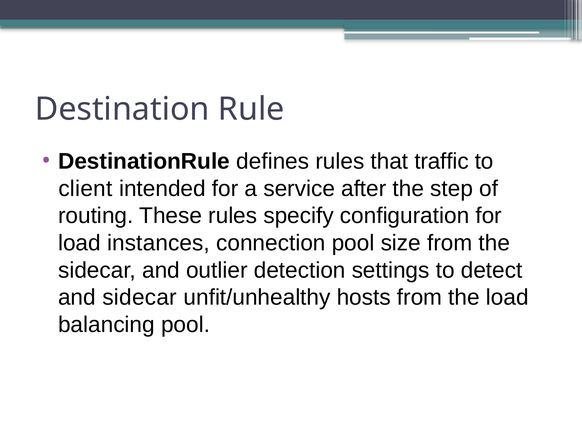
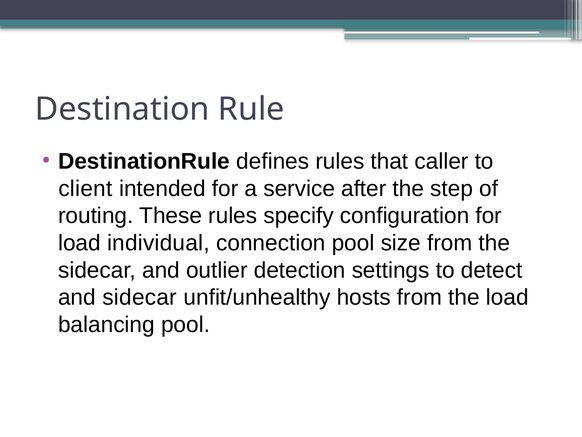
traffic: traffic -> caller (441, 161)
instances: instances -> individual (158, 243)
